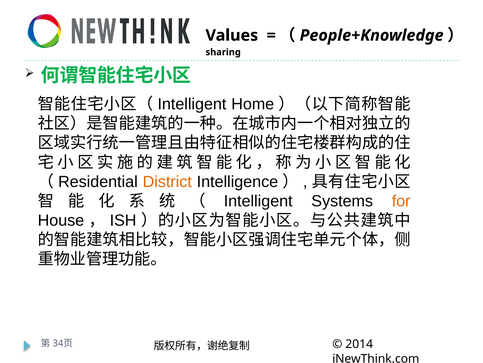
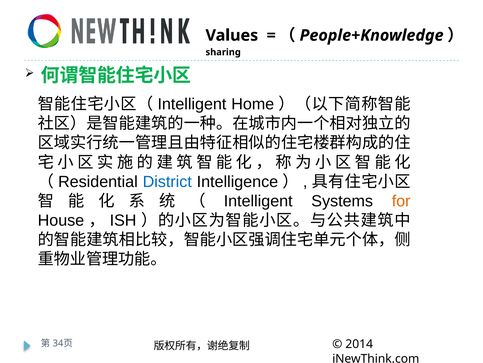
District colour: orange -> blue (167, 181)
